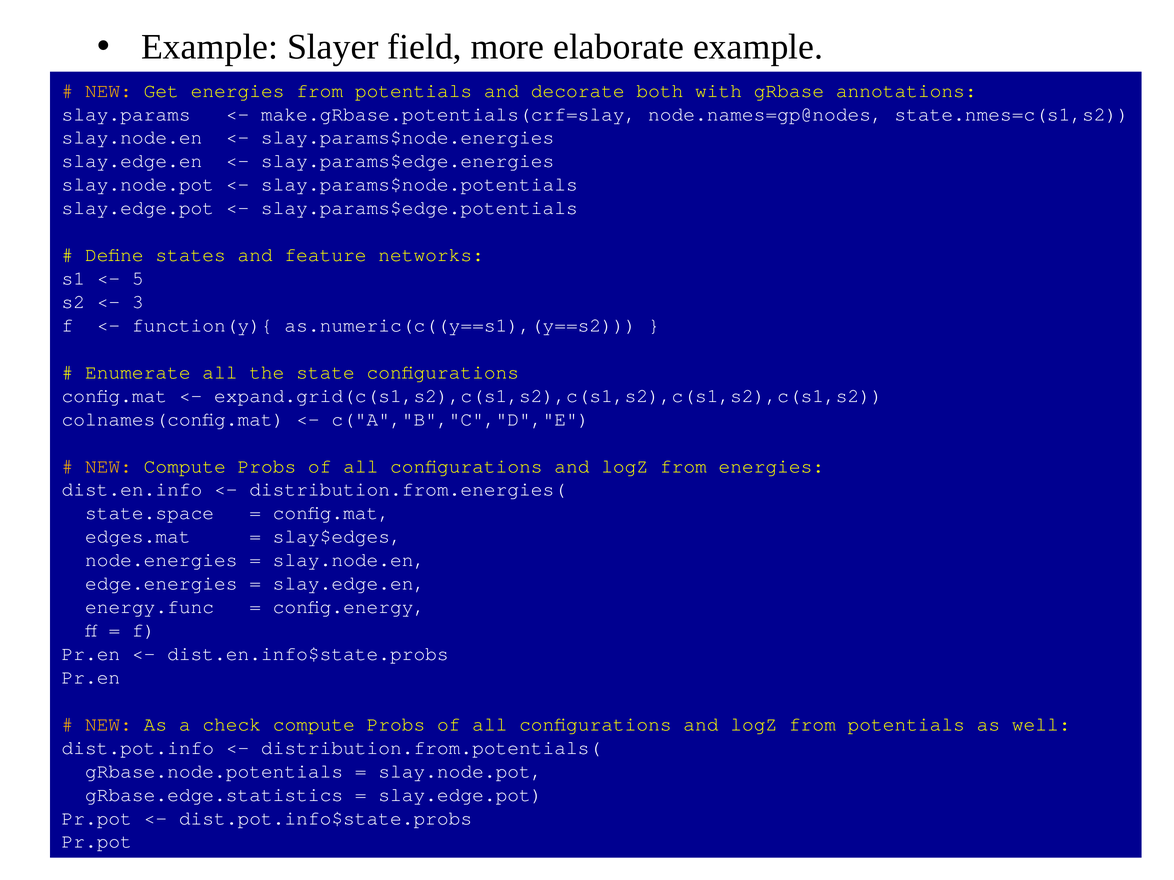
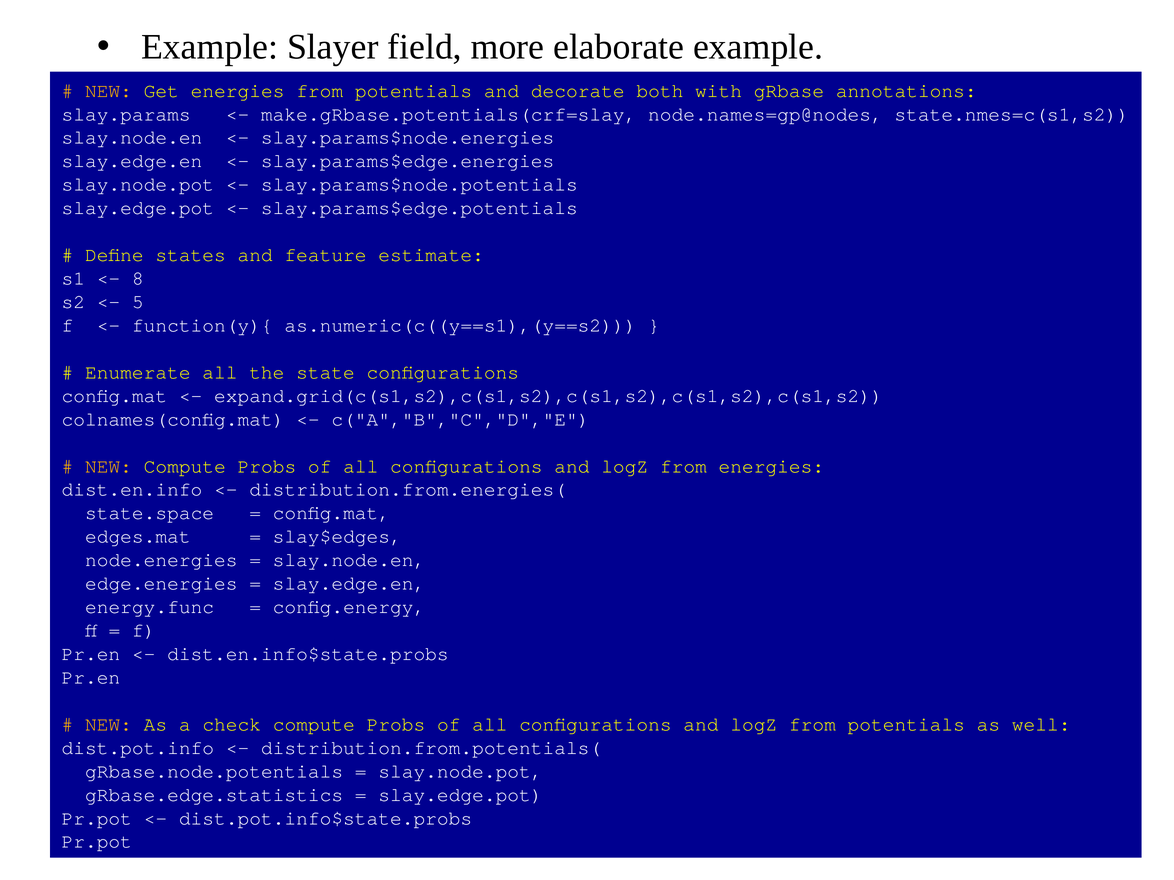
networks: networks -> estimate (431, 255)
5: 5 -> 8 (138, 278)
3: 3 -> 5 (138, 302)
